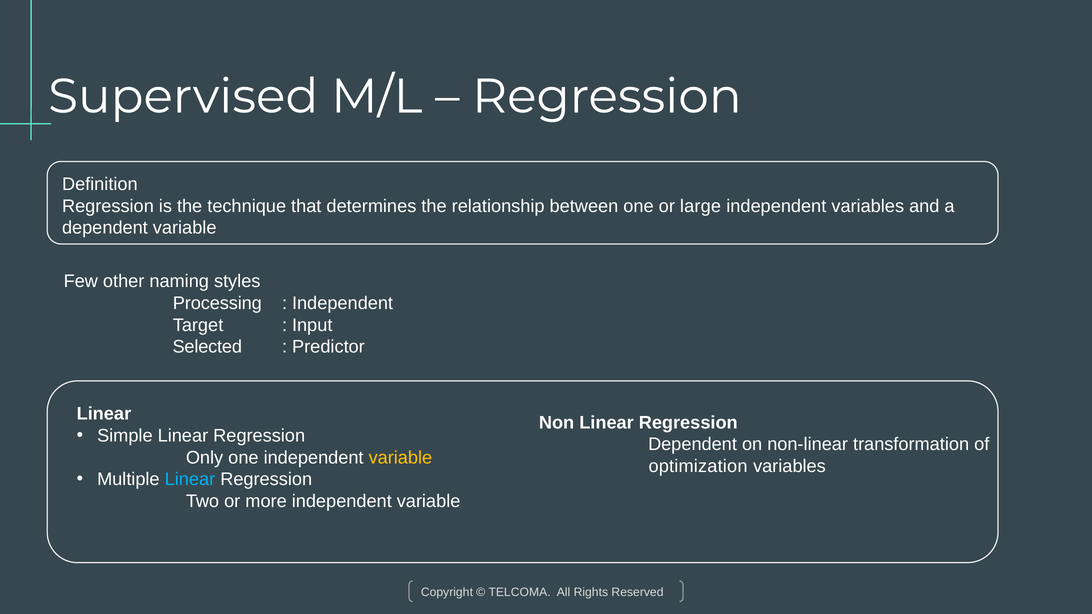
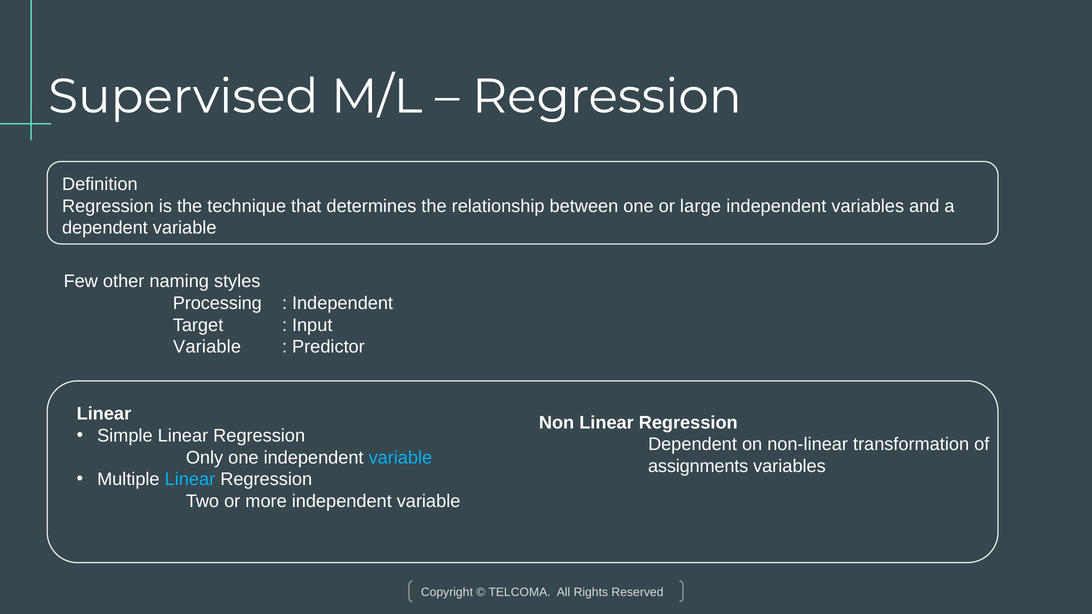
Selected: Selected -> Variable (207, 347)
variable colour: yellow -> light blue (400, 458)
optimization: optimization -> assignments (698, 466)
